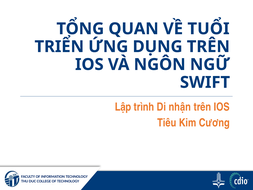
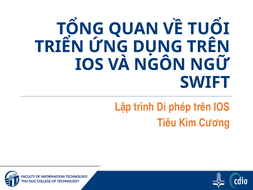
nhận: nhận -> phép (180, 107)
